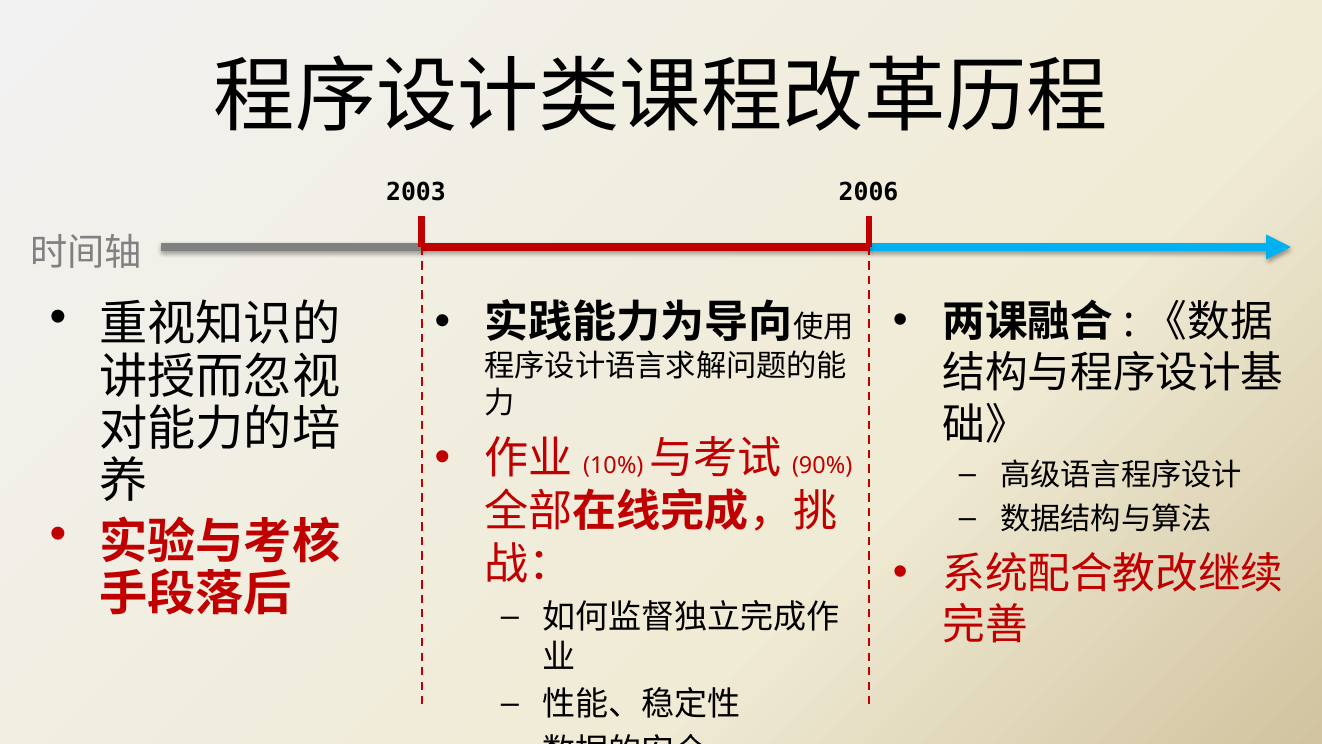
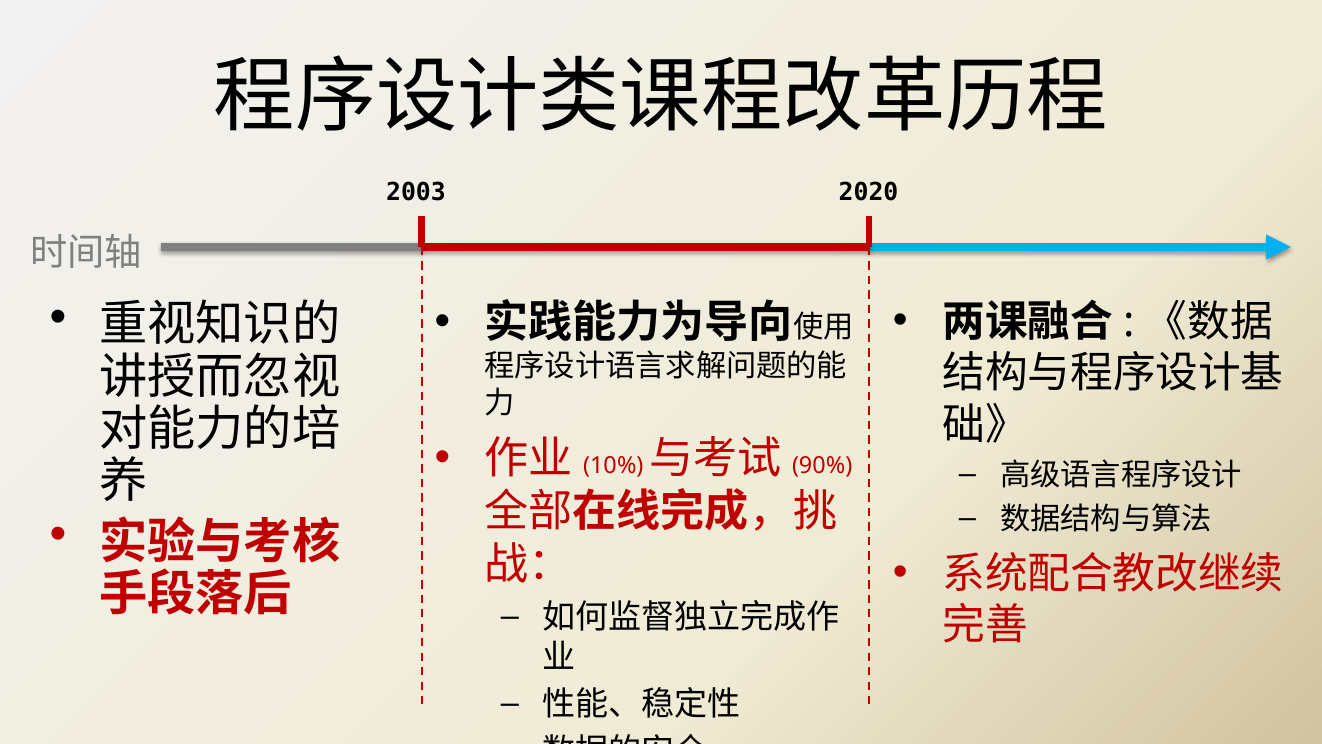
2006: 2006 -> 2020 (869, 192)
